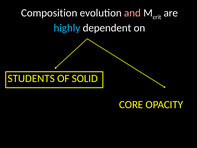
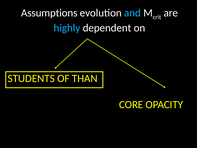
Composition: Composition -> Assumptions (49, 13)
and colour: pink -> light blue (132, 13)
SOLID: SOLID -> THAN (85, 78)
